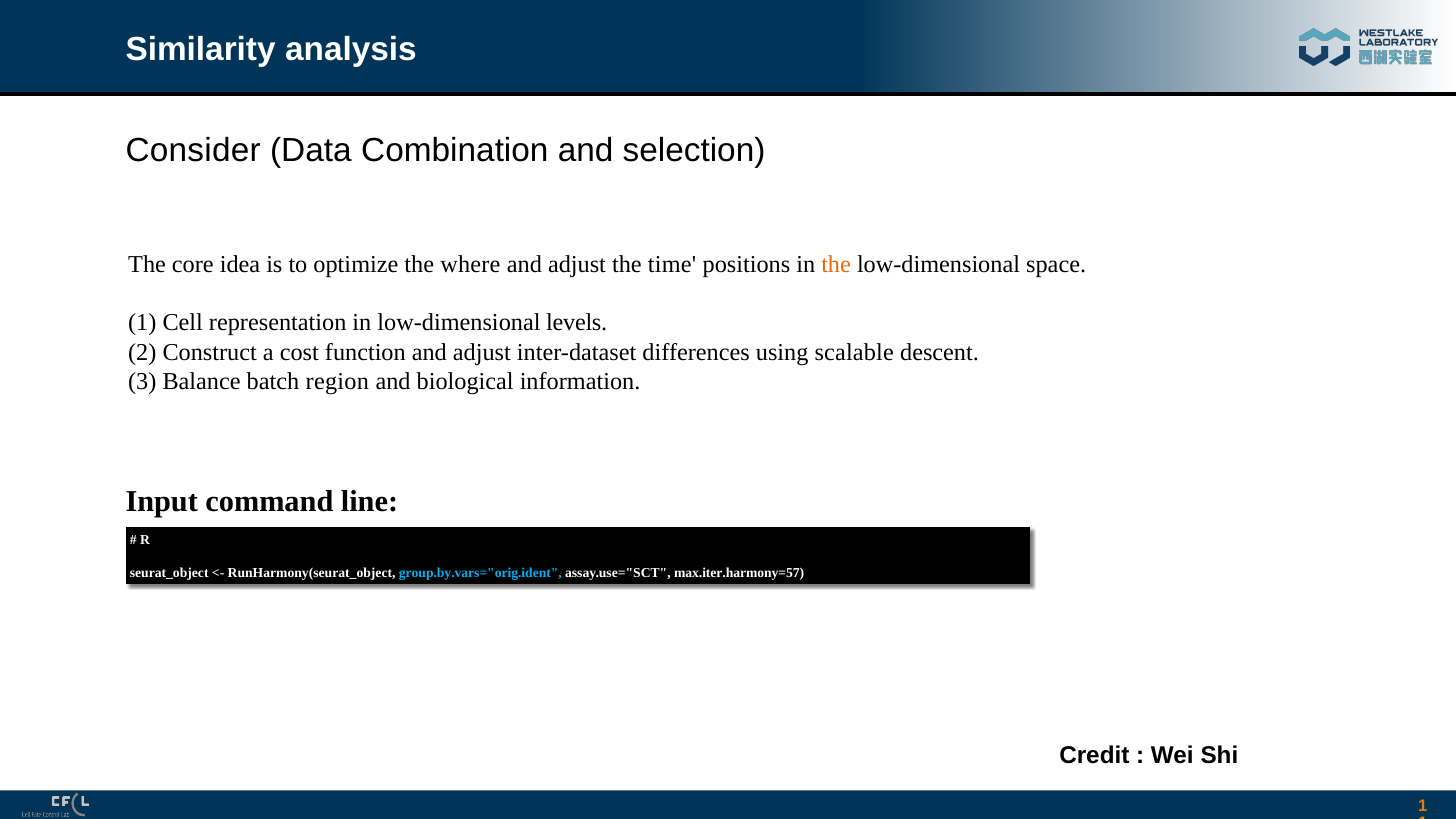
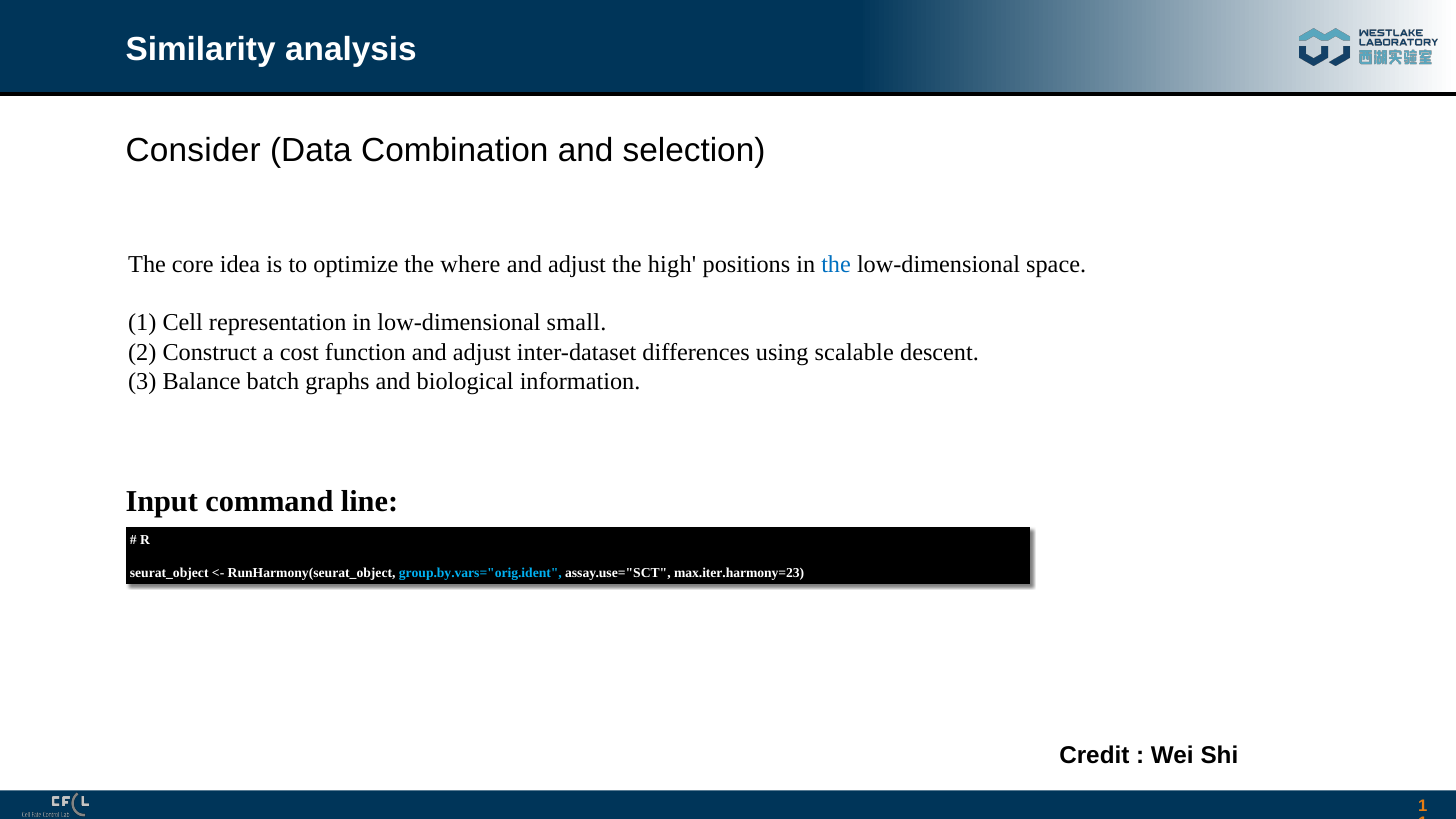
time: time -> high (672, 265)
the colour: orange -> blue (836, 265)
levels: levels -> small (576, 323)
region: region -> graphs (337, 381)
max.iter.harmony=57: max.iter.harmony=57 -> max.iter.harmony=23 (739, 573)
